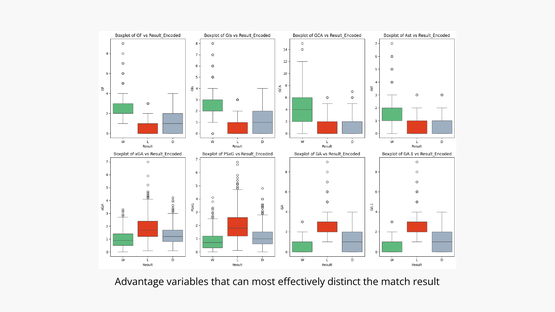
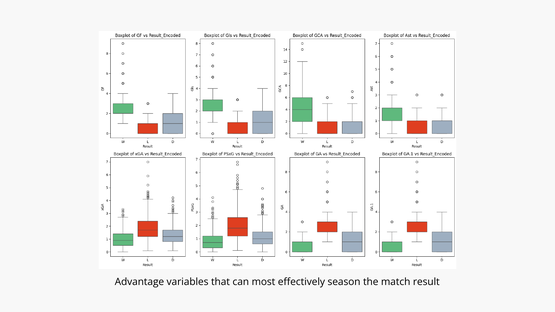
distinct: distinct -> season (344, 282)
